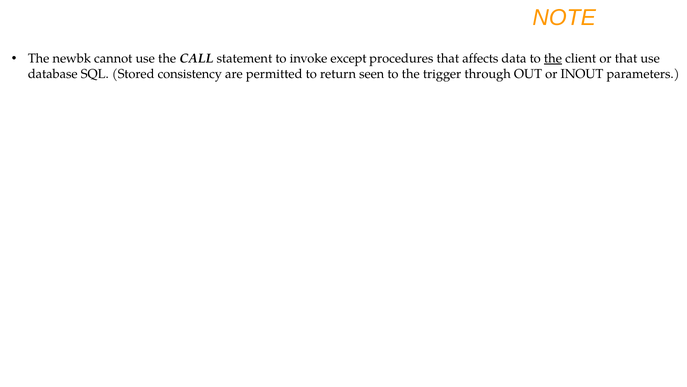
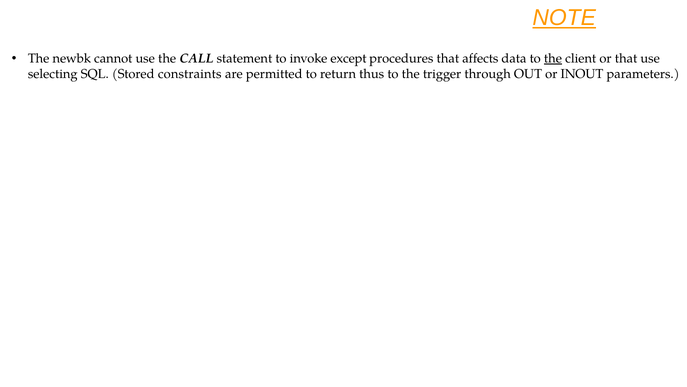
NOTE underline: none -> present (564, 18)
database: database -> selecting (53, 74)
consistency: consistency -> constraints (190, 74)
seen: seen -> thus (372, 74)
